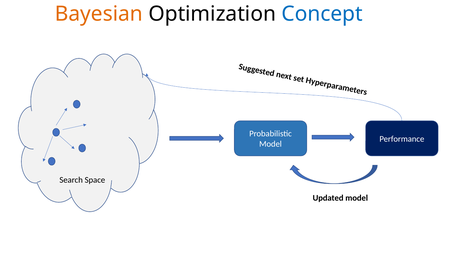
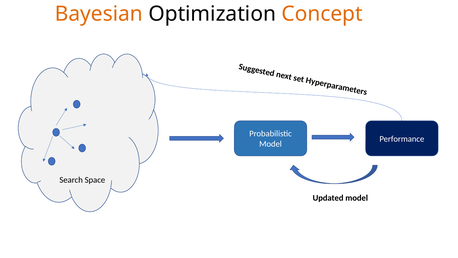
Concept colour: blue -> orange (322, 14)
